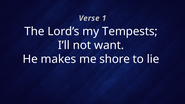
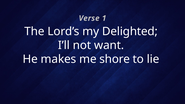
Tempests: Tempests -> Delighted (130, 31)
